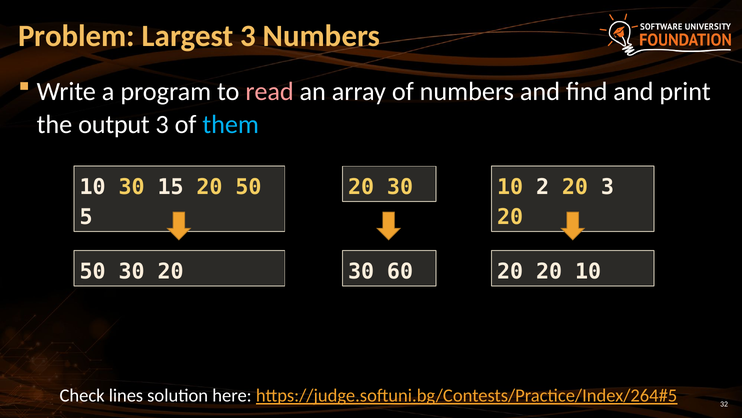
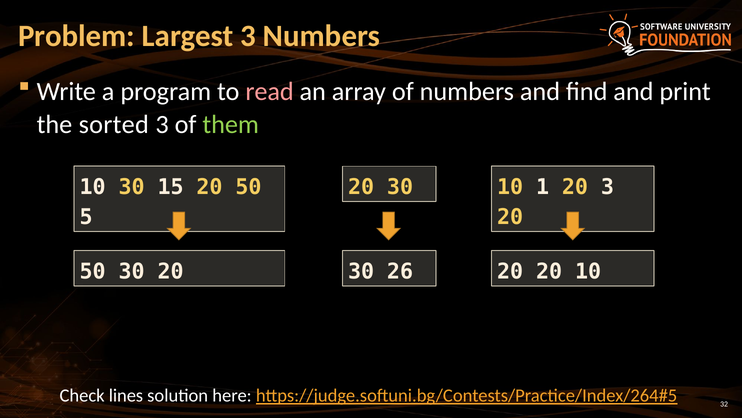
output: output -> sorted (114, 125)
them colour: light blue -> light green (231, 125)
2: 2 -> 1 (543, 187)
60: 60 -> 26 (400, 271)
